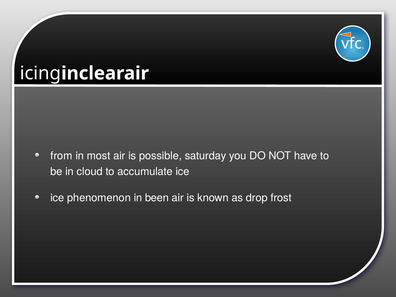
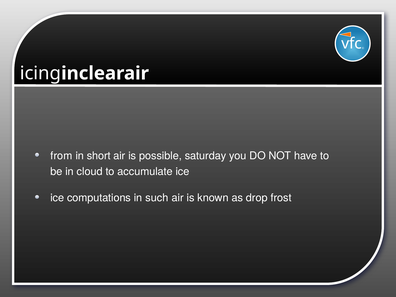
most: most -> short (99, 156)
phenomenon: phenomenon -> computations (99, 198)
been: been -> such (157, 198)
